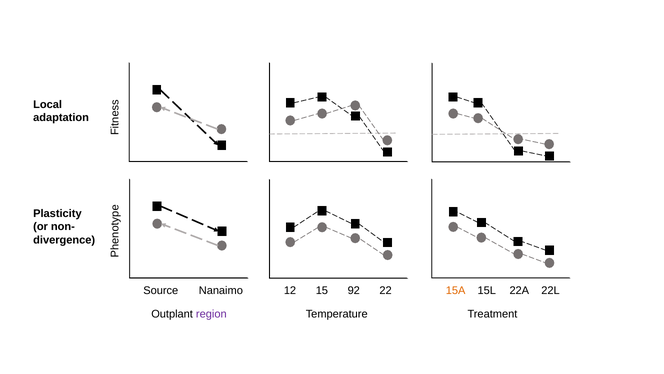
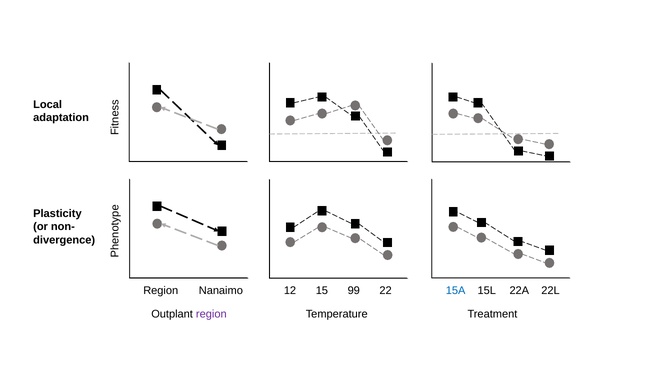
Source: Source -> Region (161, 290)
92: 92 -> 99 (354, 290)
15A colour: orange -> blue (456, 290)
